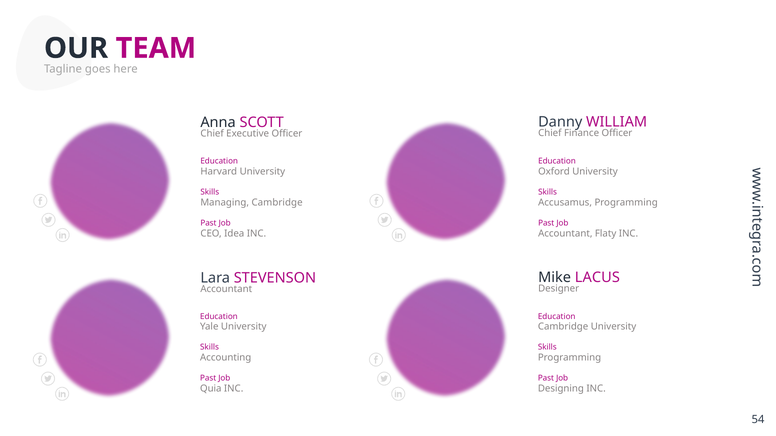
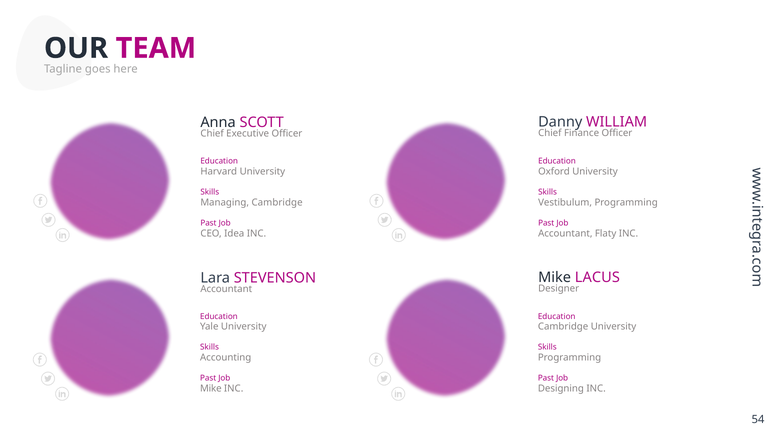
Accusamus: Accusamus -> Vestibulum (565, 203)
Quia: Quia -> Mike (211, 389)
